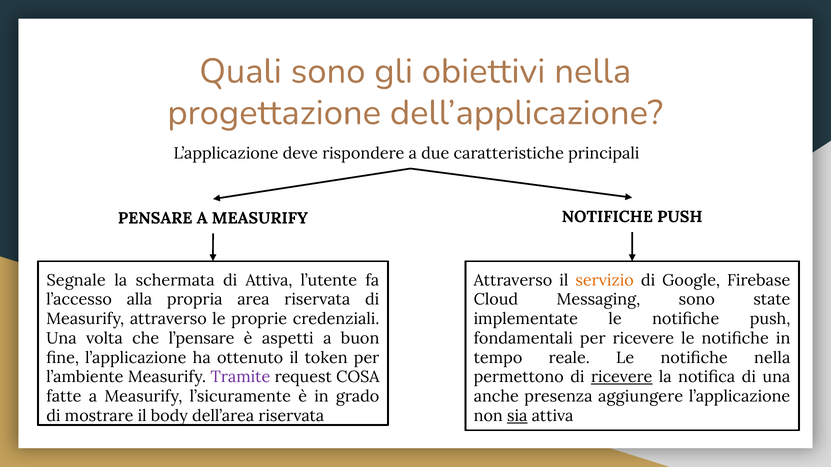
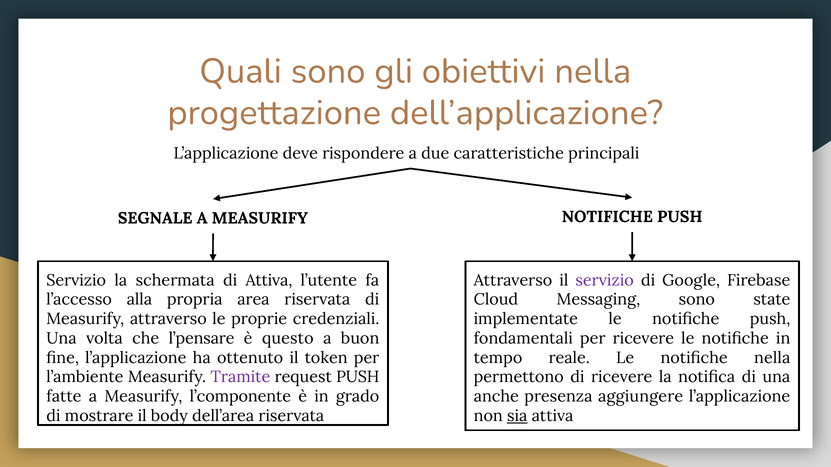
PENSARE: PENSARE -> SEGNALE (155, 218)
Segnale: Segnale -> Servizio (76, 281)
servizio colour: orange -> purple (605, 281)
aspetti: aspetti -> questo (288, 339)
request COSA: COSA -> PUSH (358, 378)
ricevere underline: present -> none (622, 378)
l’sicuramente: l’sicuramente -> l’componente (240, 397)
